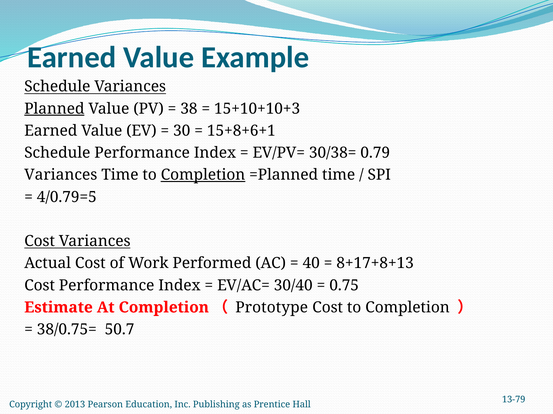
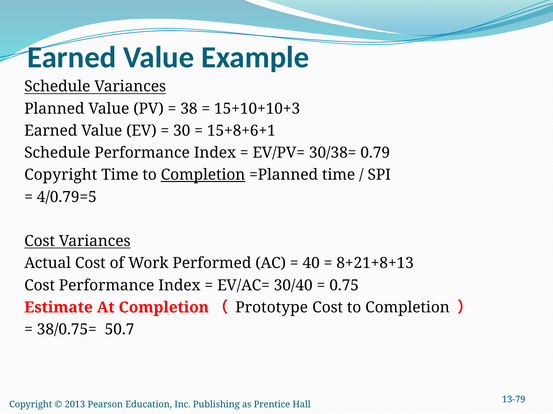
Planned underline: present -> none (54, 109)
Variances: Variances -> Copyright (61, 175)
8+17+8+13: 8+17+8+13 -> 8+21+8+13 (375, 264)
